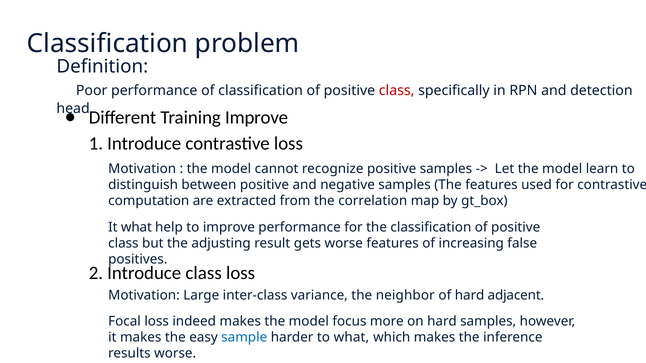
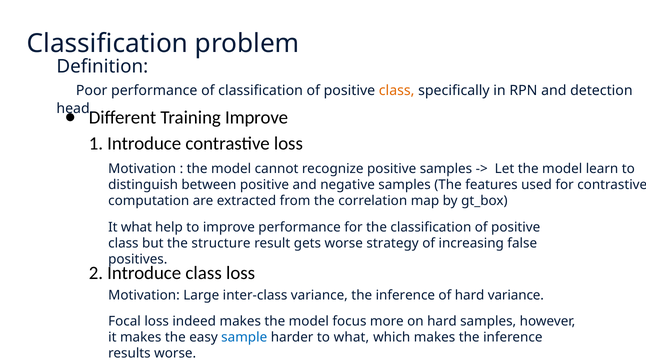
class colour: red -> orange (397, 91)
adjusting: adjusting -> structure (221, 244)
worse features: features -> strategy (393, 244)
variance the neighbor: neighbor -> inference (405, 296)
hard adjacent: adjacent -> variance (516, 296)
